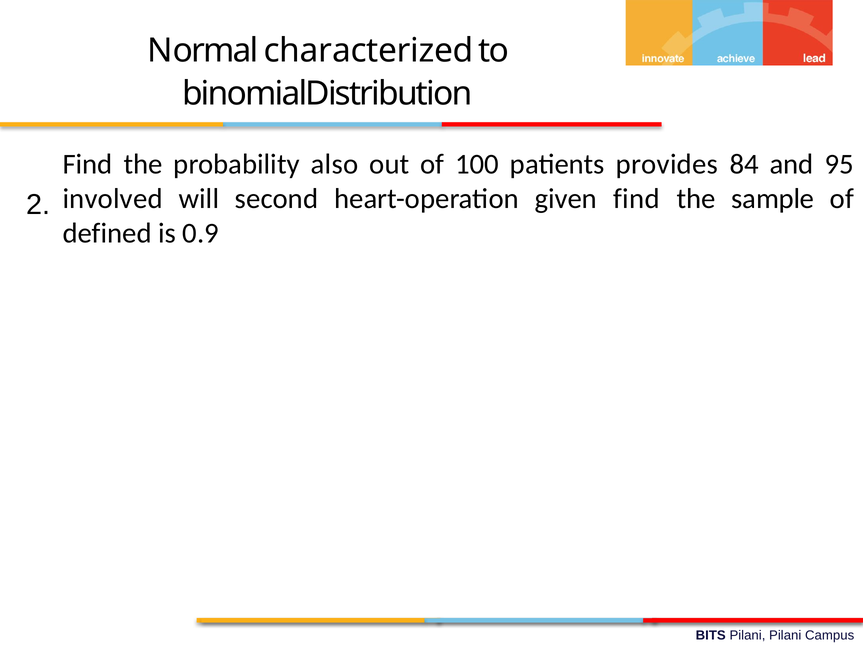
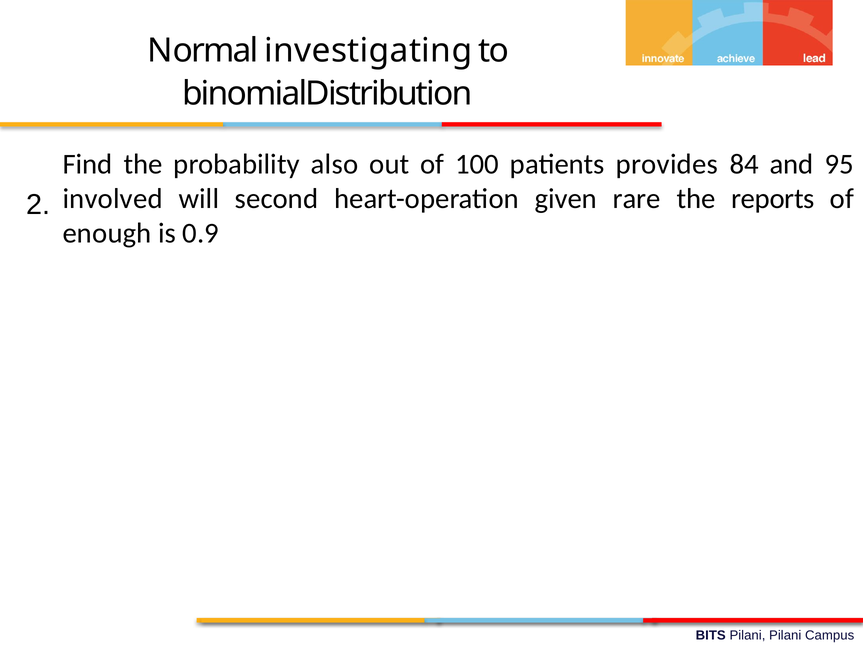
characterized: characterized -> investigating (368, 51)
given find: find -> rare (637, 199)
sample: sample -> reports (773, 199)
defined: defined -> enough (107, 234)
